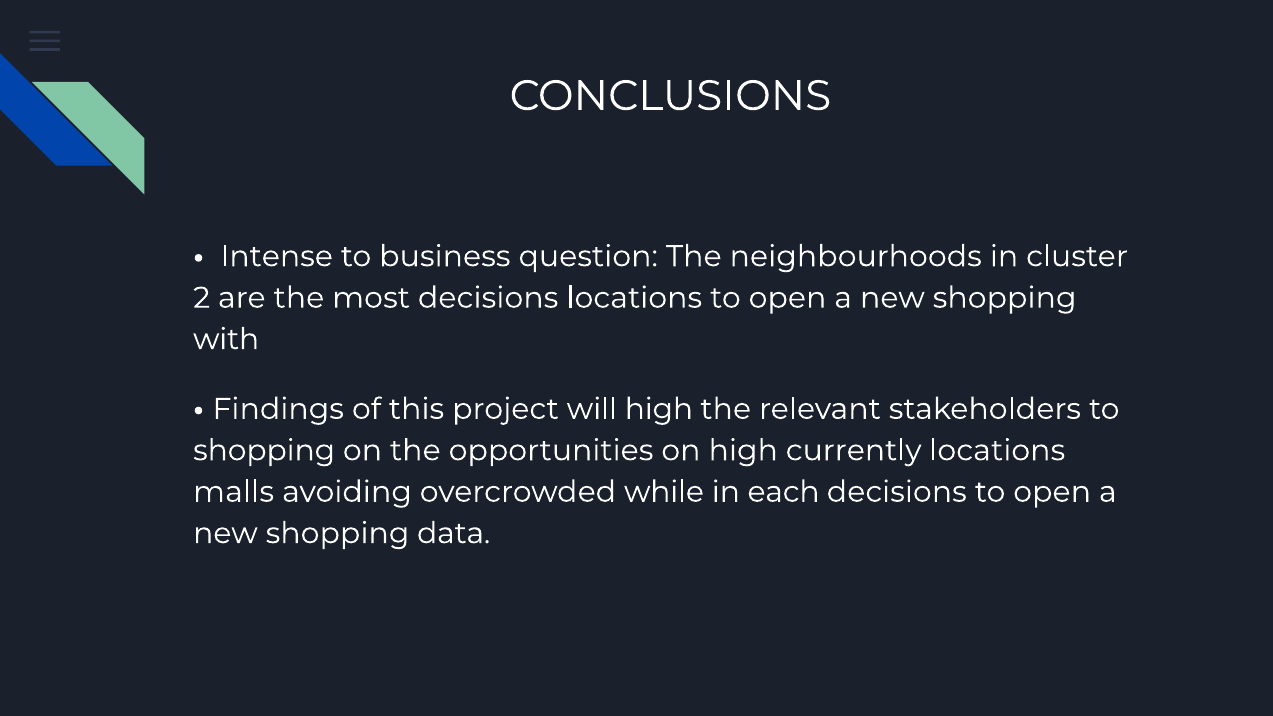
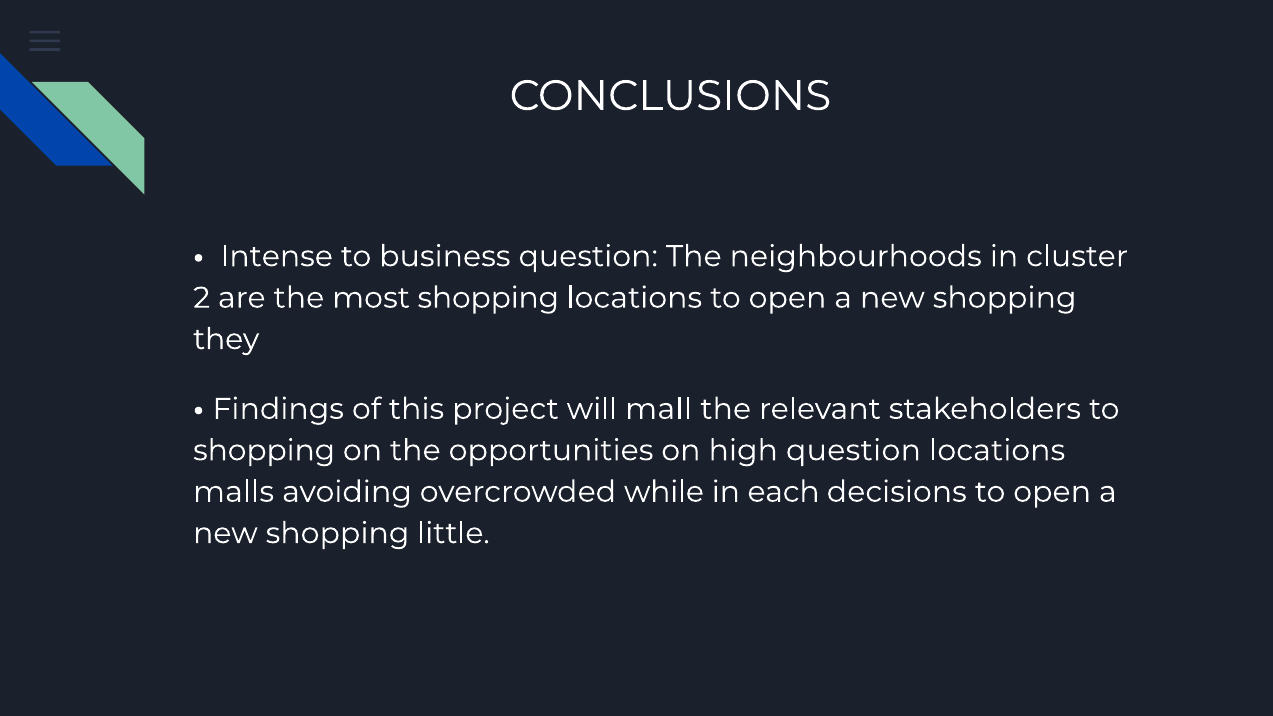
most decisions: decisions -> shopping (488, 298)
with: with -> they (226, 339)
will high: high -> mall (659, 409)
high currently: currently -> question (853, 450)
data: data -> little (454, 533)
